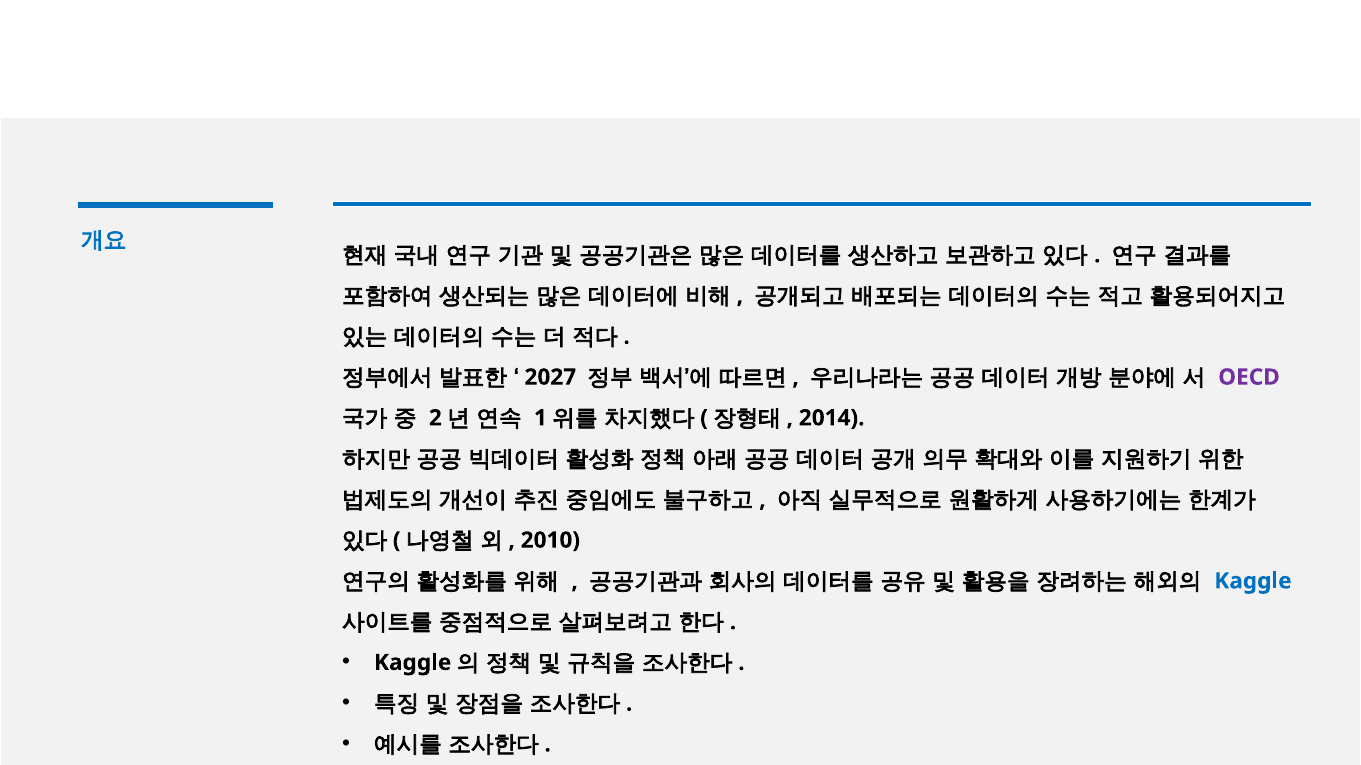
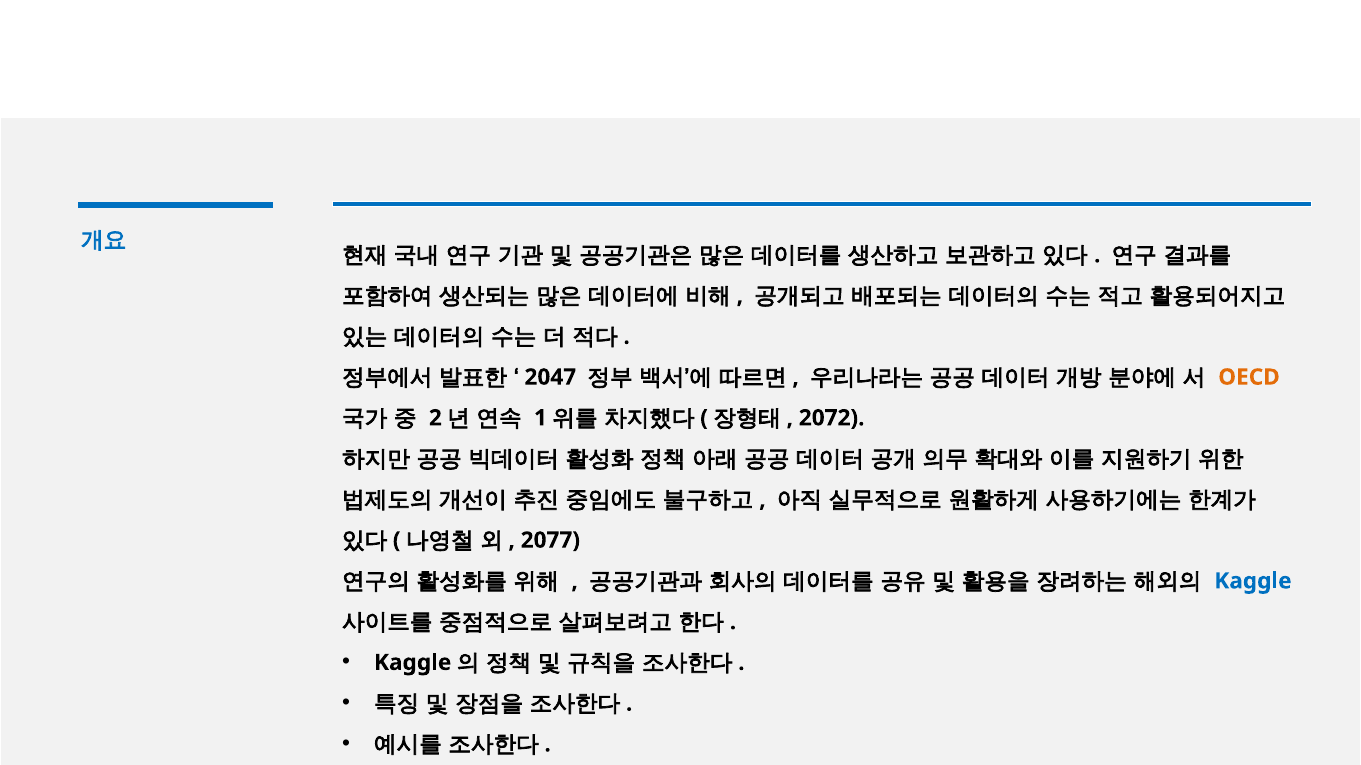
2027: 2027 -> 2047 (550, 377)
OECD colour: purple -> orange (1249, 377)
2014: 2014 -> 2072 (832, 418)
2010: 2010 -> 2077 (550, 541)
